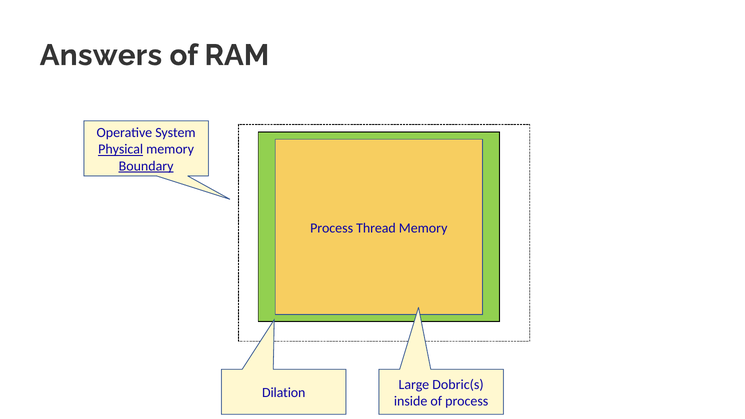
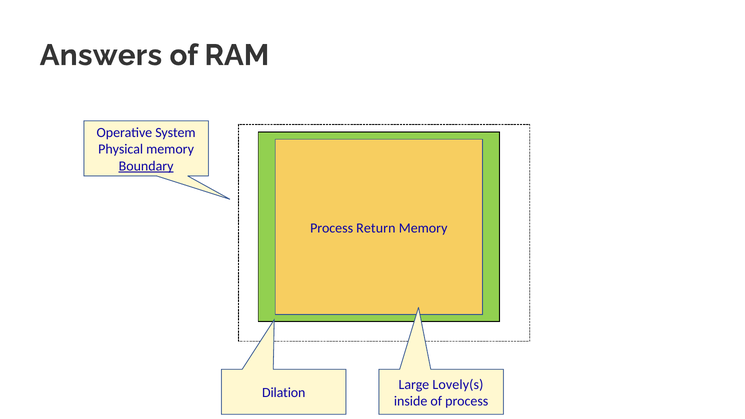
Physical underline: present -> none (121, 149)
Thread: Thread -> Return (376, 228)
Dobric(s: Dobric(s -> Lovely(s (458, 385)
